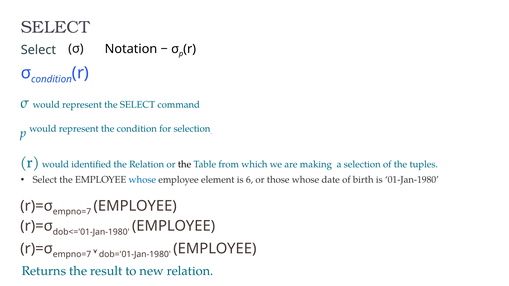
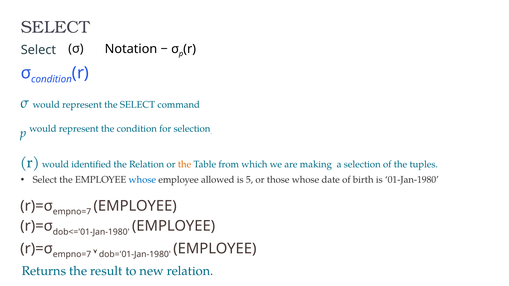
the colour: black -> orange (185, 164)
element: element -> allowed (218, 180)
6: 6 -> 5 (250, 180)
